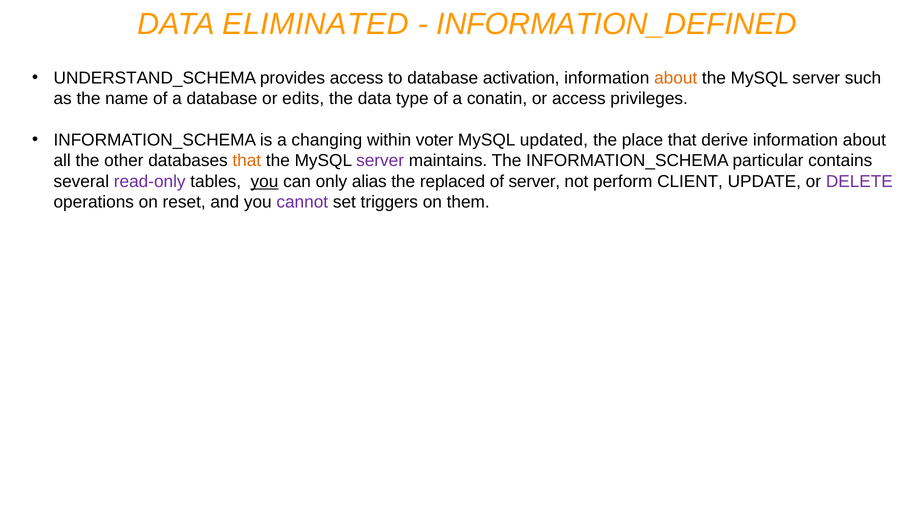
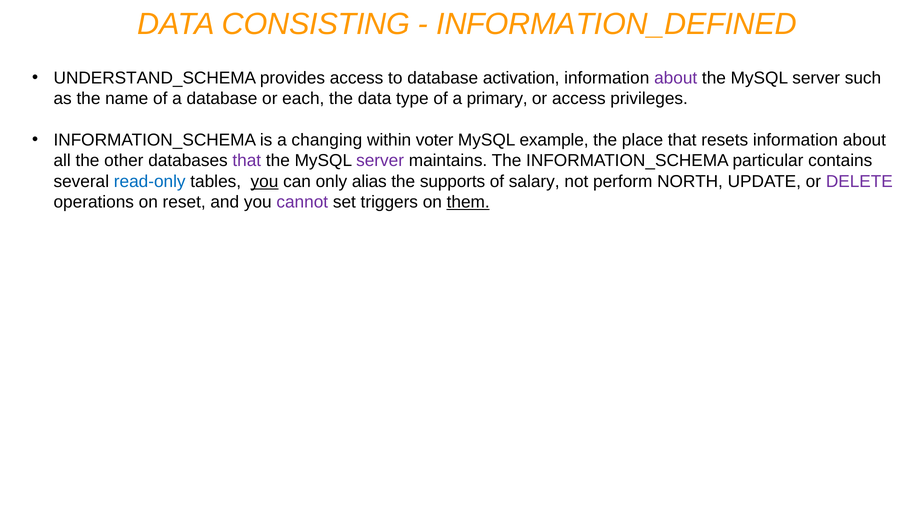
ELIMINATED: ELIMINATED -> CONSISTING (316, 24)
about colour: orange -> purple (676, 78)
edits: edits -> each (303, 99)
conatin: conatin -> primary (497, 99)
updated: updated -> example (554, 140)
derive: derive -> resets (725, 140)
that colour: orange -> purple (247, 161)
read-only colour: purple -> blue (150, 181)
replaced: replaced -> supports (453, 181)
of server: server -> salary (534, 181)
CLIENT: CLIENT -> NORTH (690, 181)
them underline: none -> present (468, 202)
